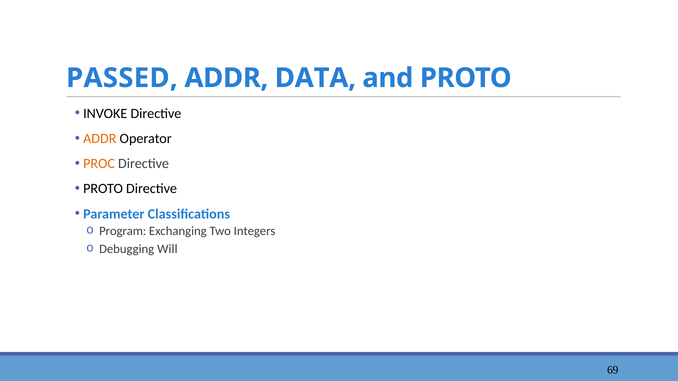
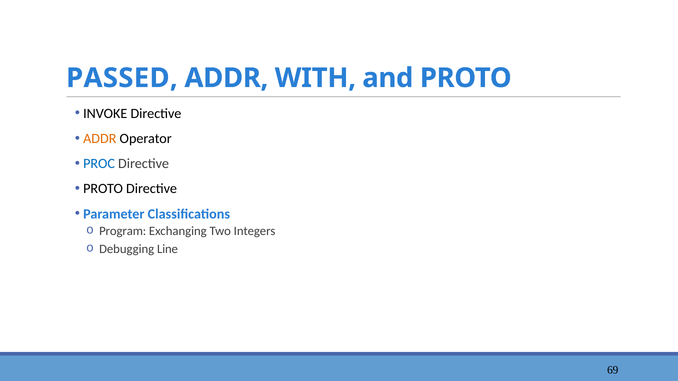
DATA: DATA -> WITH (315, 78)
PROC colour: orange -> blue (99, 164)
Will: Will -> Line (167, 249)
